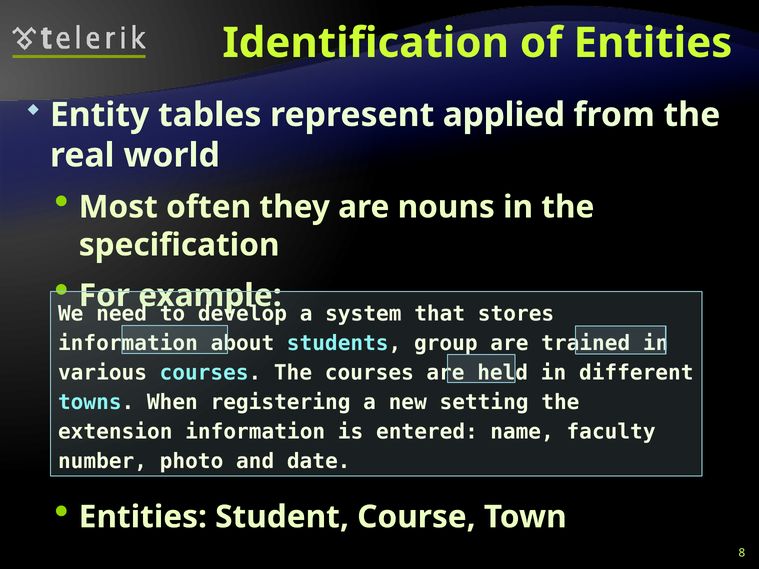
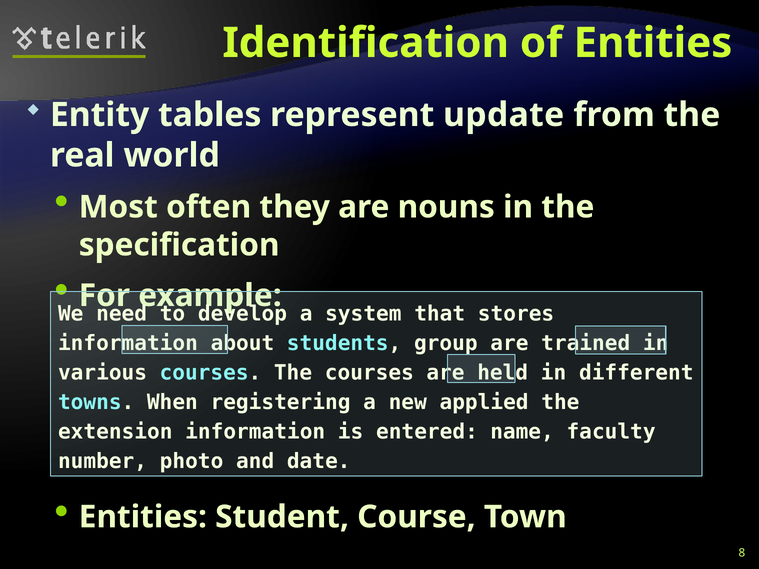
applied: applied -> update (504, 115)
setting: setting -> applied (484, 402)
